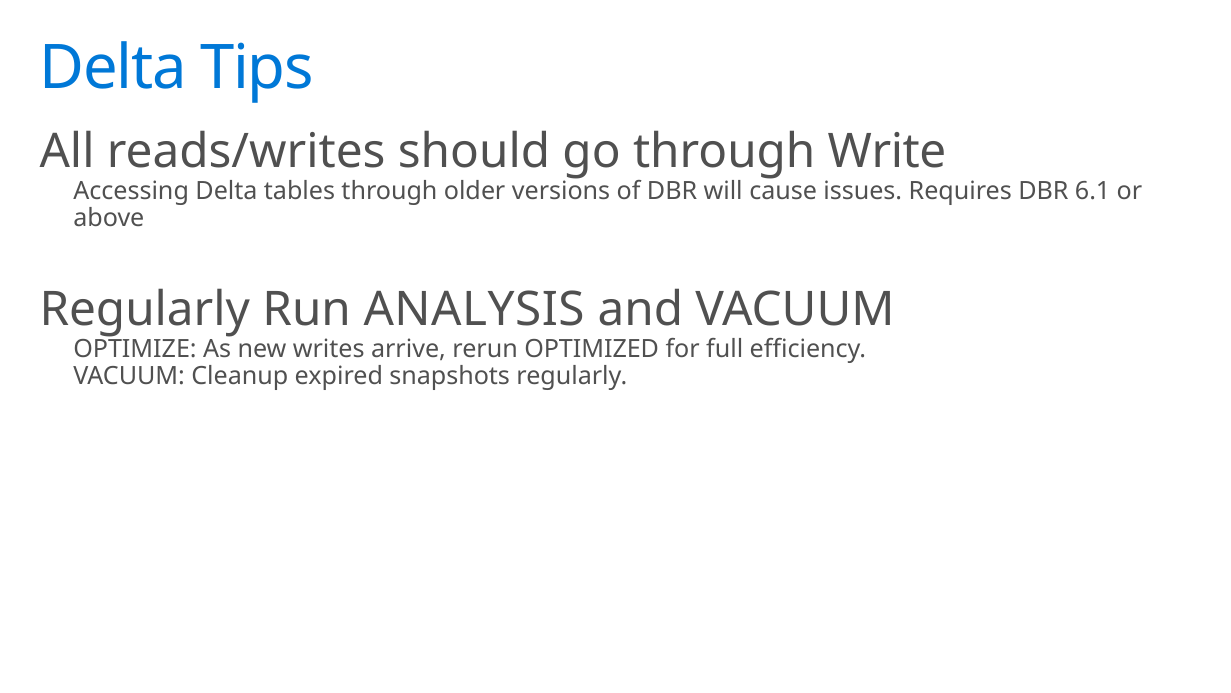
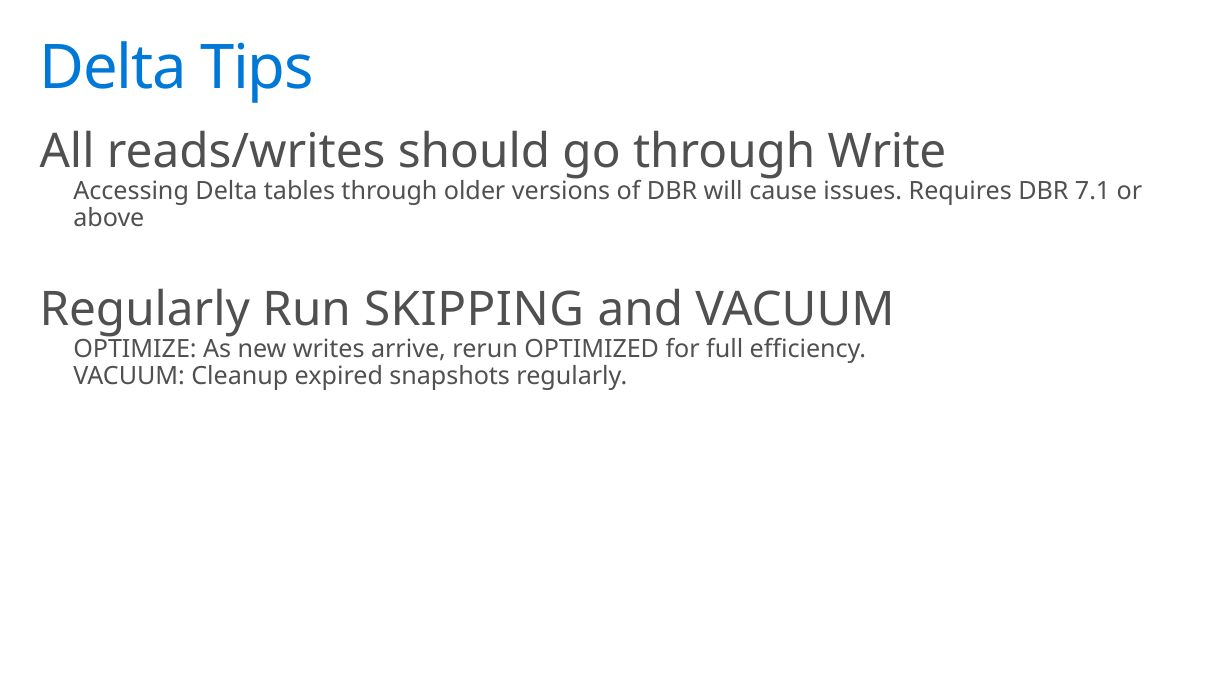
6.1: 6.1 -> 7.1 (1093, 191)
ANALYSIS: ANALYSIS -> SKIPPING (474, 309)
